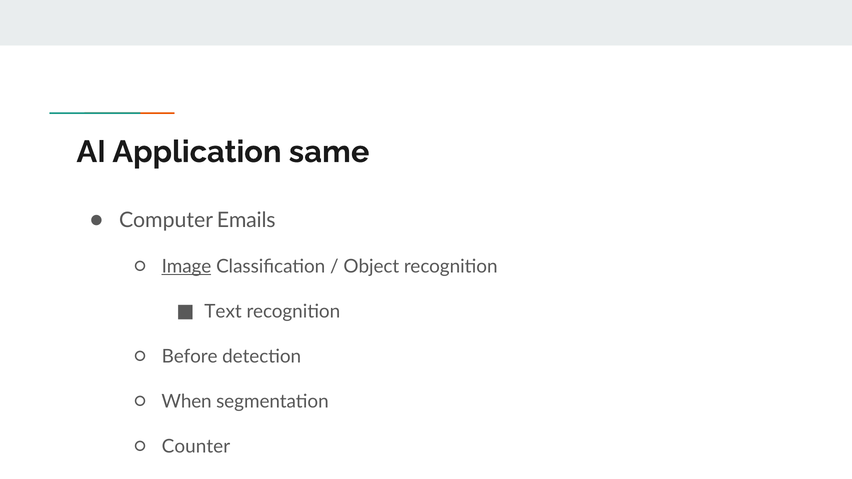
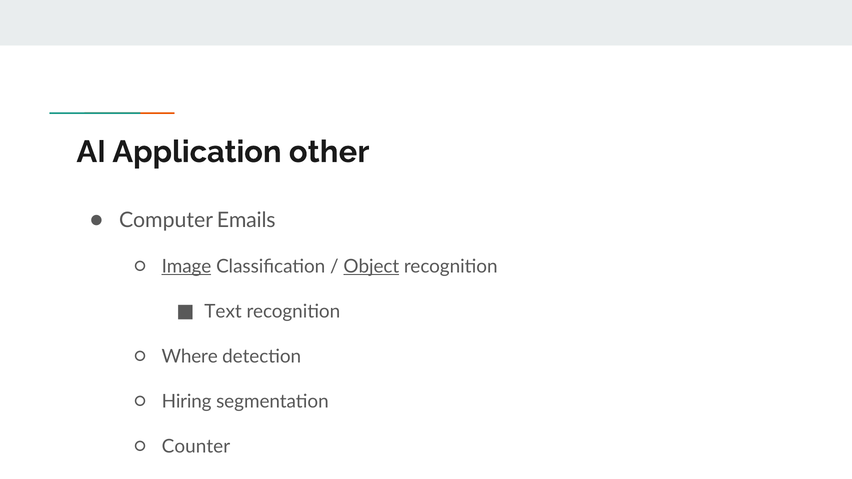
same: same -> other (329, 152)
Object underline: none -> present (371, 267)
Before: Before -> Where (190, 357)
When: When -> Hiring (187, 402)
